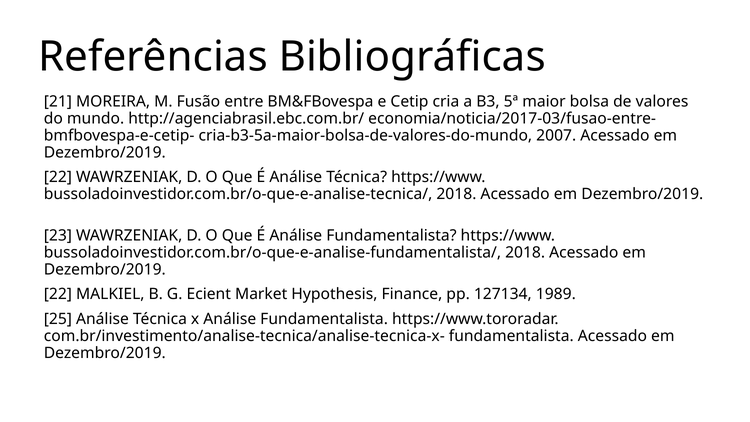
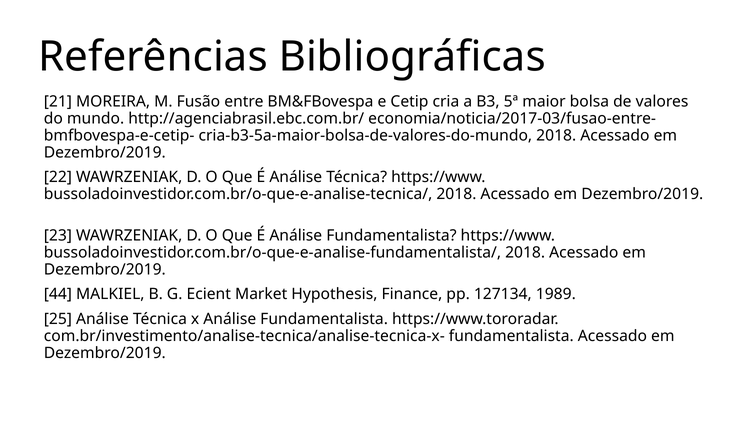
cria-b3-5a-maior-bolsa-de-valores-do-mundo 2007: 2007 -> 2018 (556, 136)
22: 22 -> 44 (58, 294)
